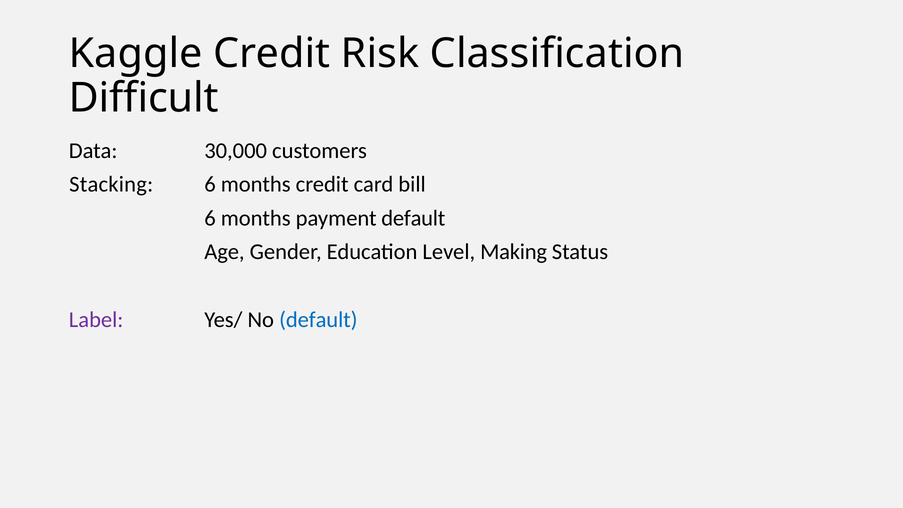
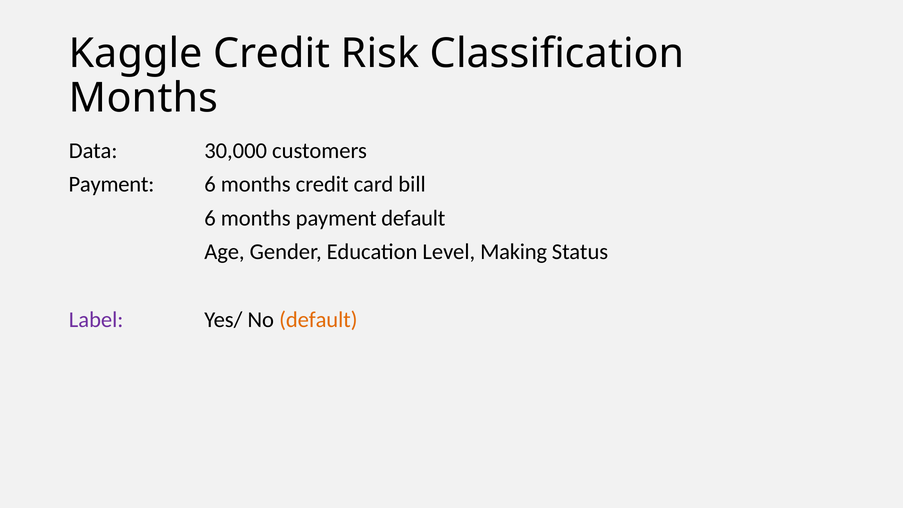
Difficult: Difficult -> Months (144, 98)
Stacking: Stacking -> Payment (111, 184)
default colour: blue -> orange (318, 320)
